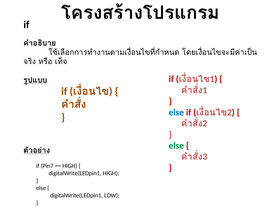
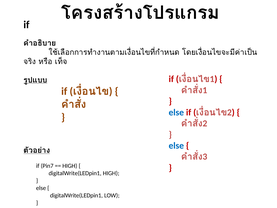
else colour: green -> blue (176, 145)
